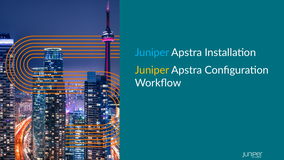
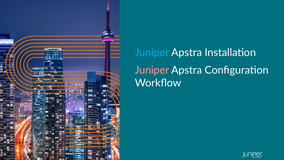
Juniper colour: yellow -> pink (152, 70)
